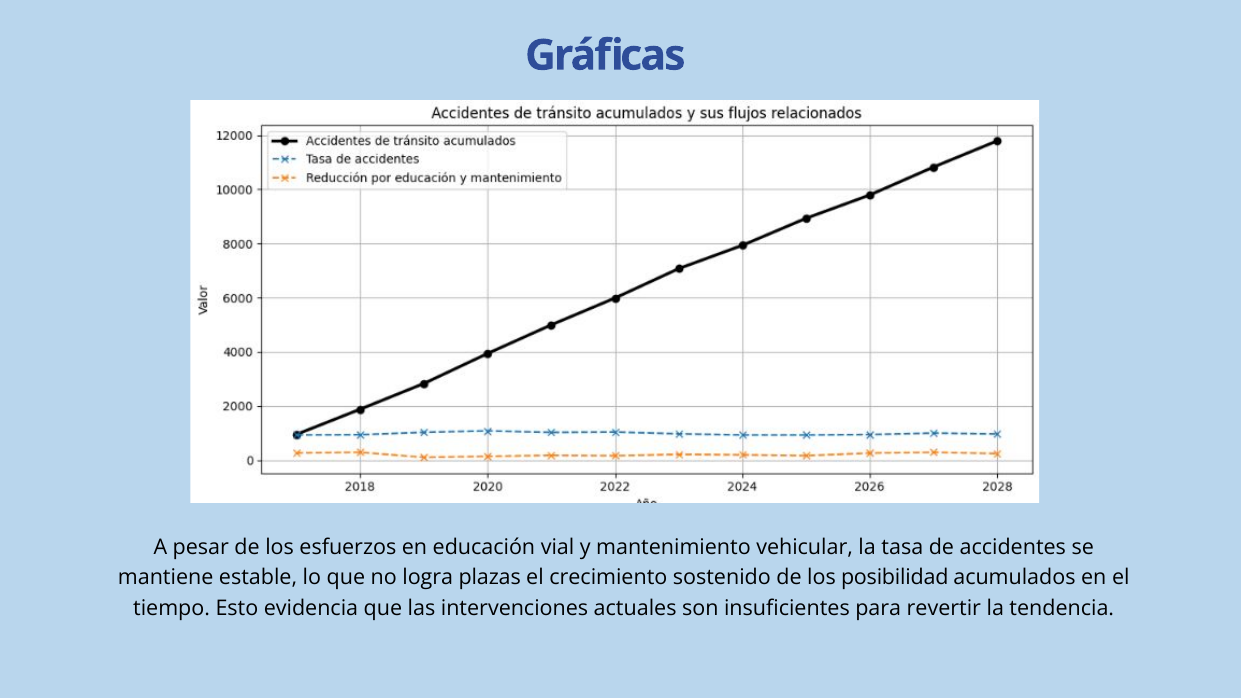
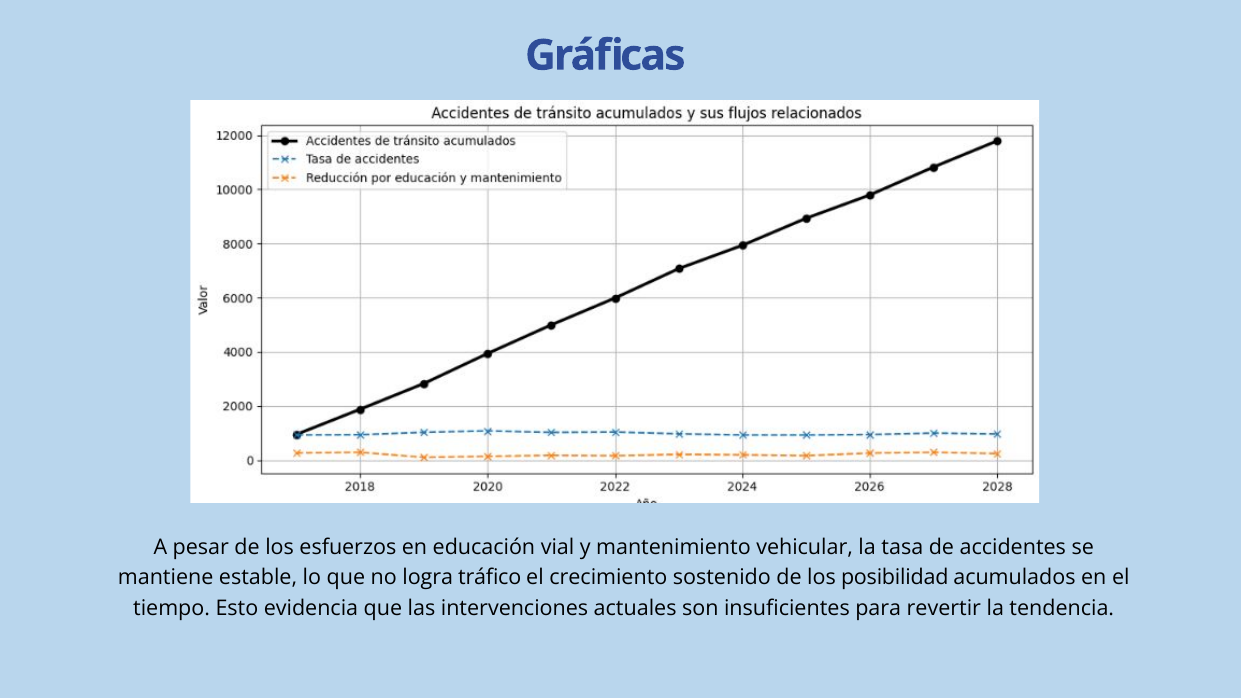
plazas: plazas -> tráfico (490, 578)
